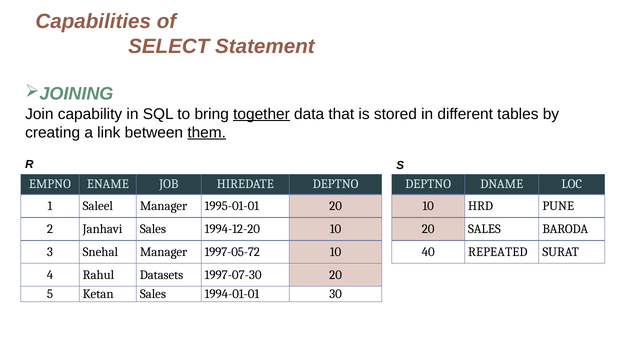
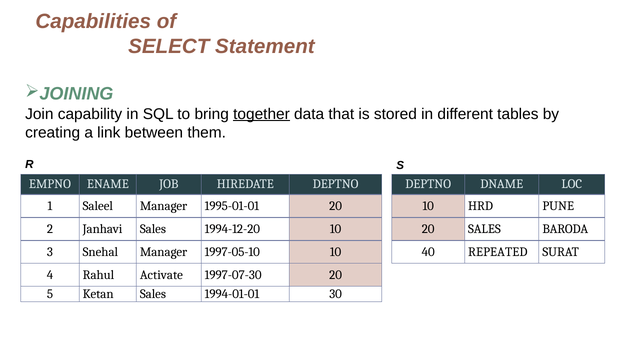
them underline: present -> none (207, 132)
1997-05-72: 1997-05-72 -> 1997-05-10 (232, 252)
Datasets: Datasets -> Activate (161, 275)
